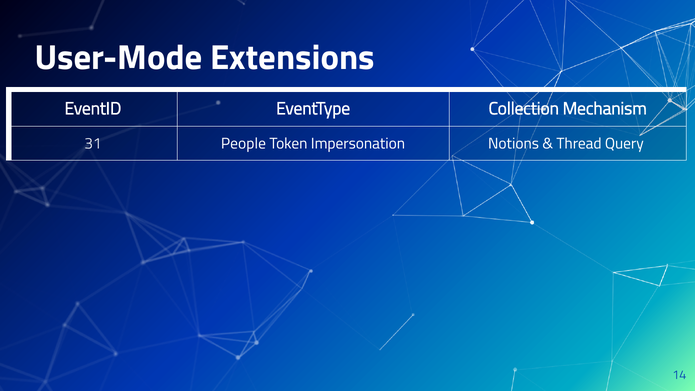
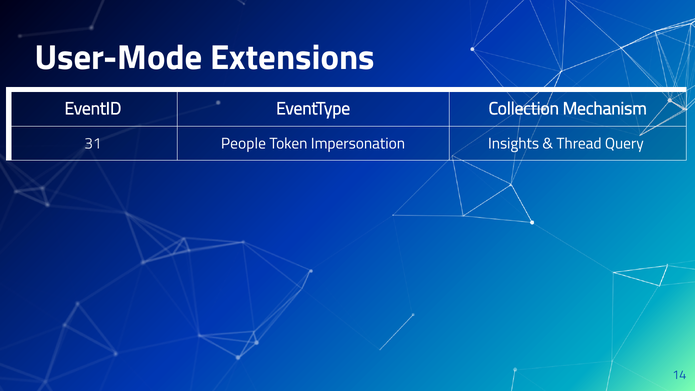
Notions: Notions -> Insights (514, 144)
